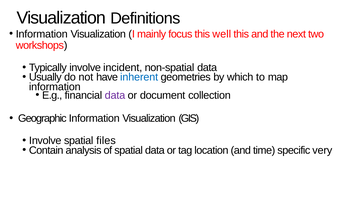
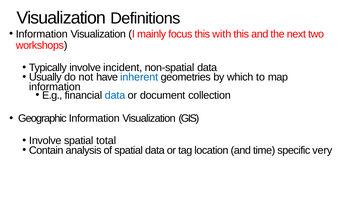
well: well -> with (222, 34)
data colour: purple -> blue (115, 95)
files: files -> total (106, 141)
